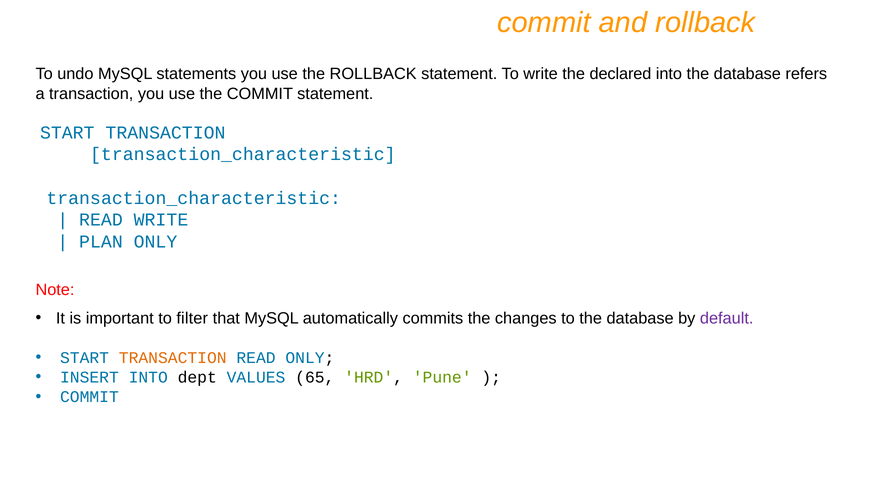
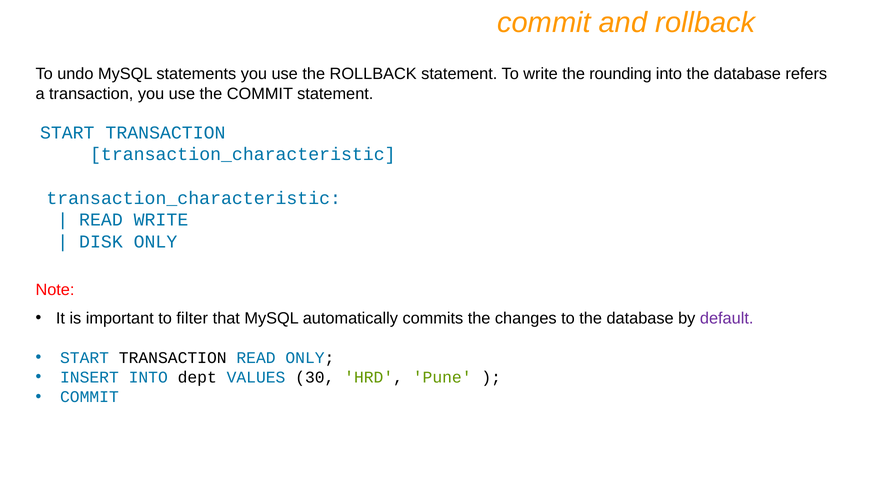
declared: declared -> rounding (620, 74)
PLAN: PLAN -> DISK (101, 242)
TRANSACTION colour: orange -> black (173, 358)
65: 65 -> 30 (315, 377)
